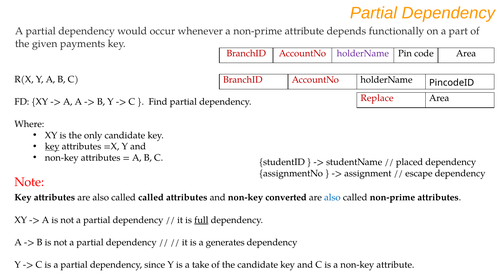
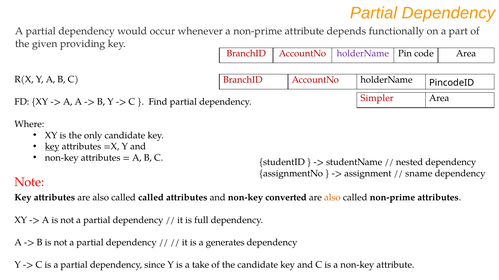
payments: payments -> providing (83, 44)
Replace: Replace -> Simpler (377, 98)
placed: placed -> nested (410, 163)
escape: escape -> sname (419, 174)
also colour: blue -> orange (332, 198)
full underline: present -> none (201, 220)
